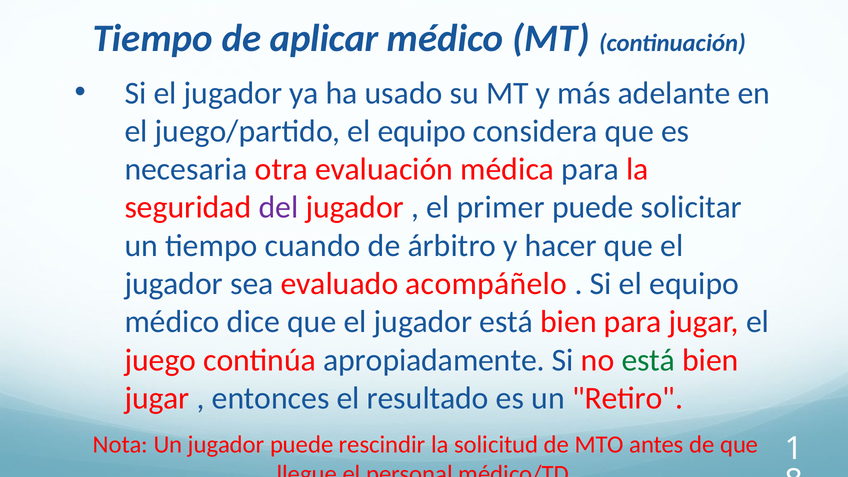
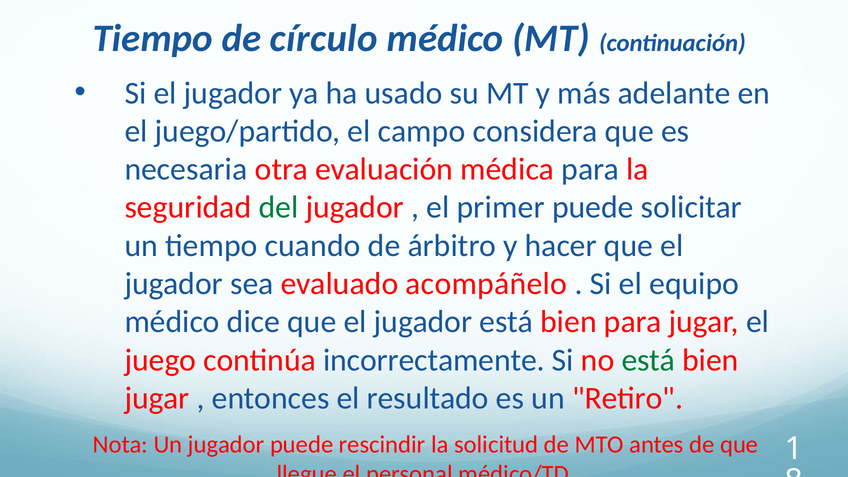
aplicar: aplicar -> círculo (324, 38)
juego/partido el equipo: equipo -> campo (422, 131)
del colour: purple -> green (278, 207)
apropiadamente: apropiadamente -> incorrectamente (434, 360)
